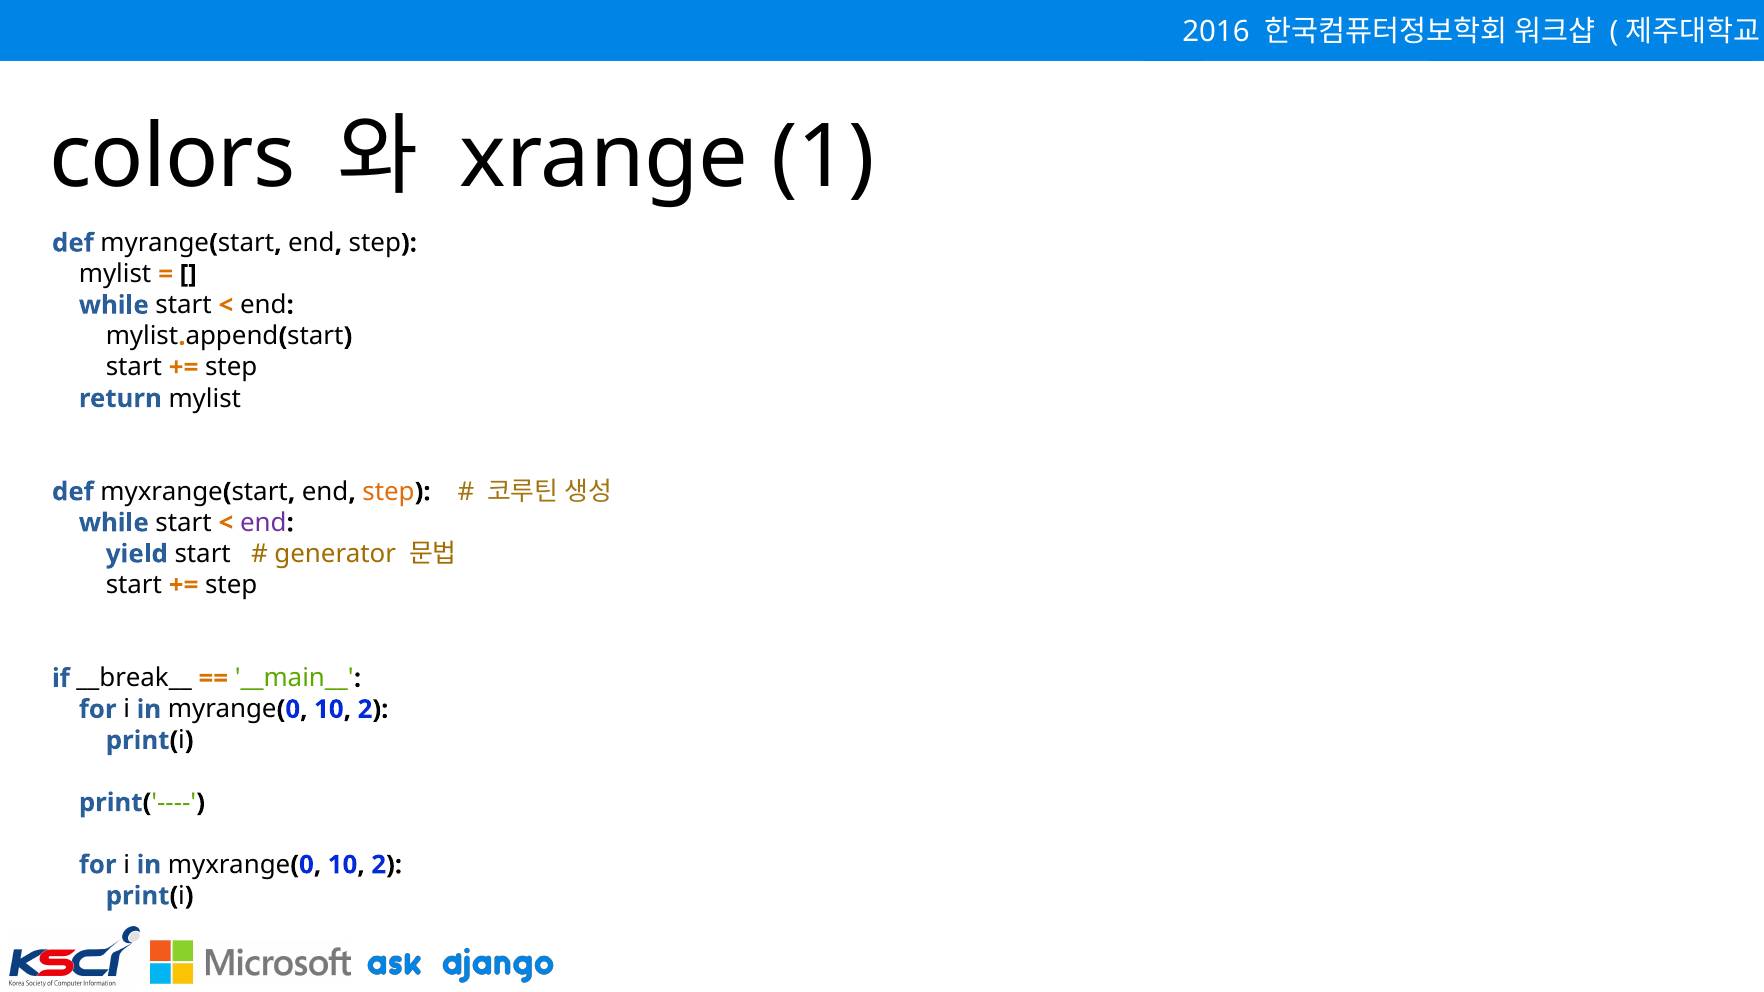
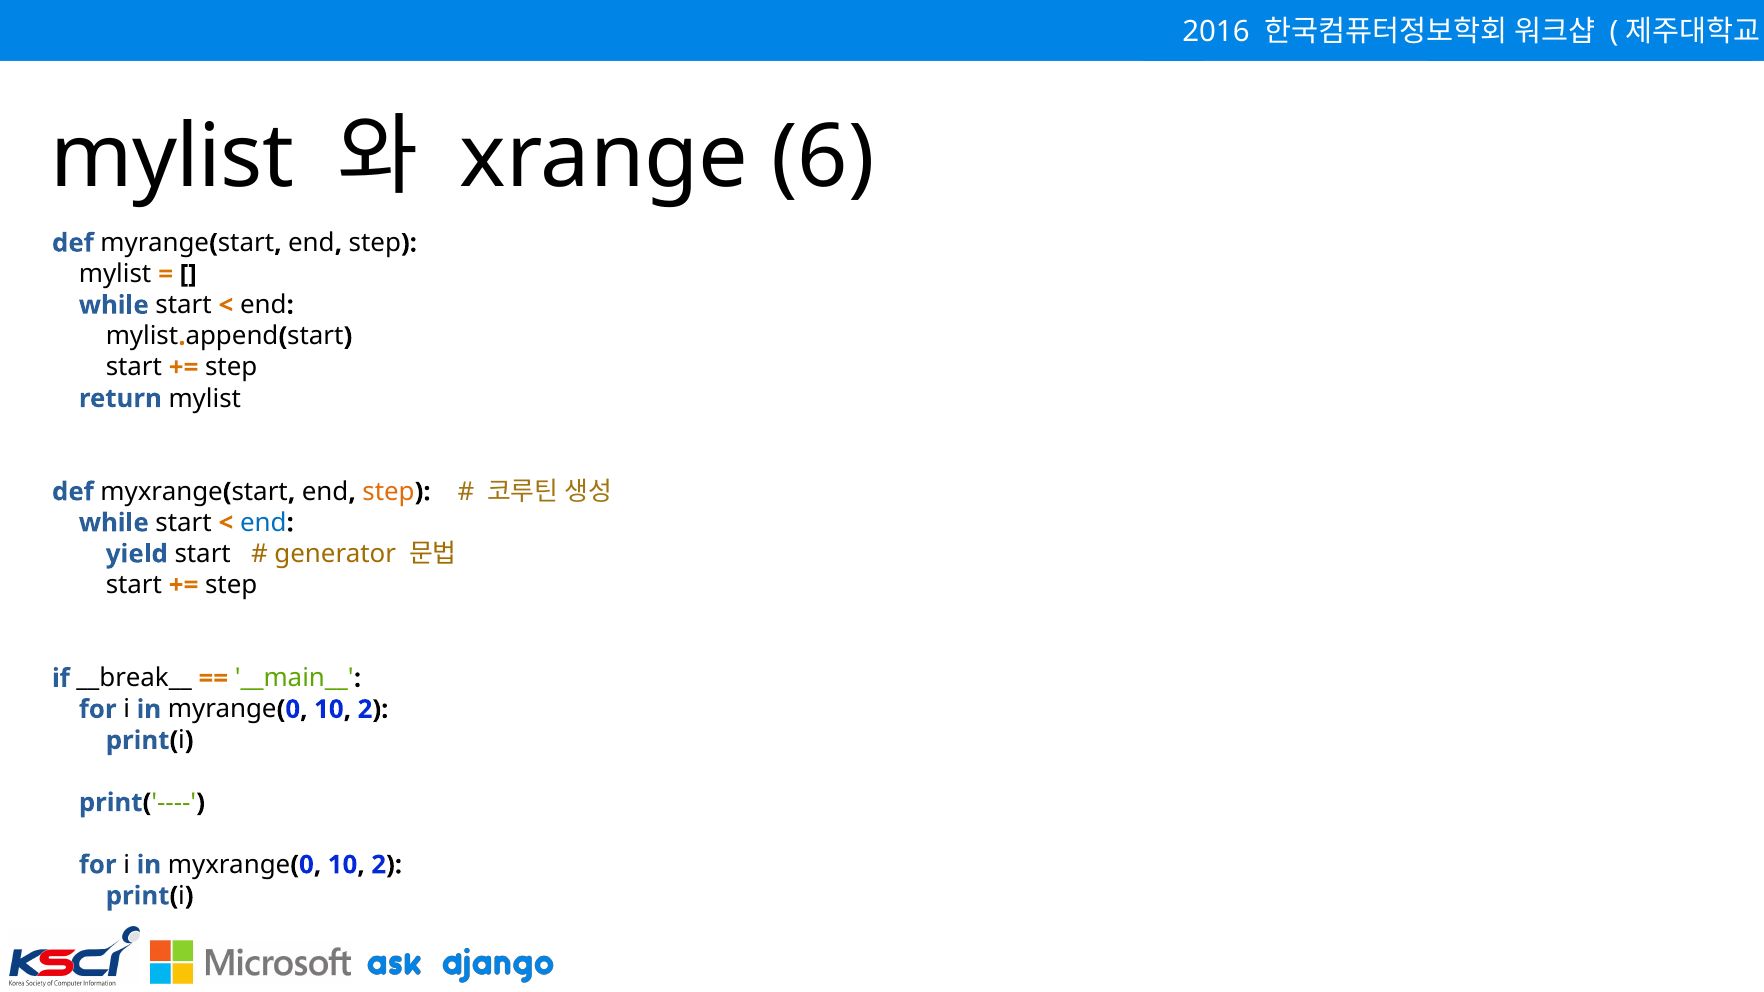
colors: colors -> mylist (172, 158)
1: 1 -> 6 (823, 158)
end colour: purple -> blue (263, 523)
